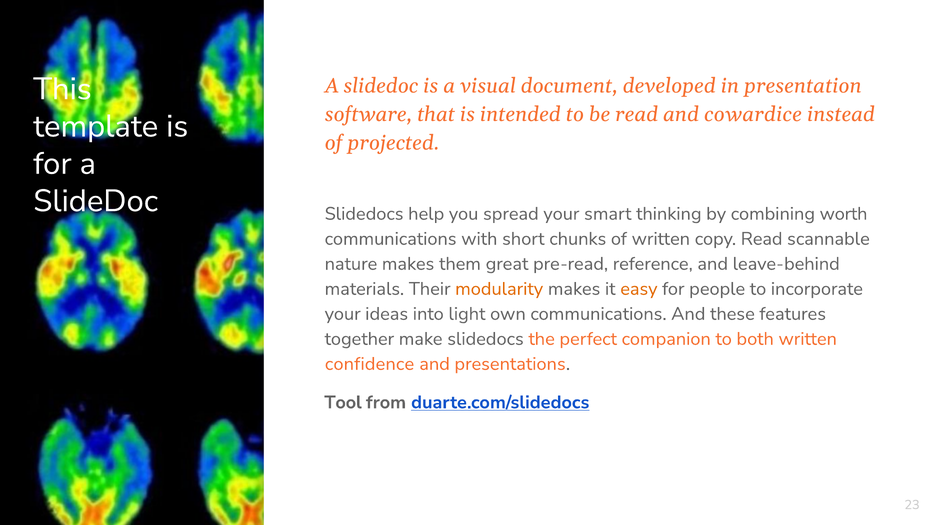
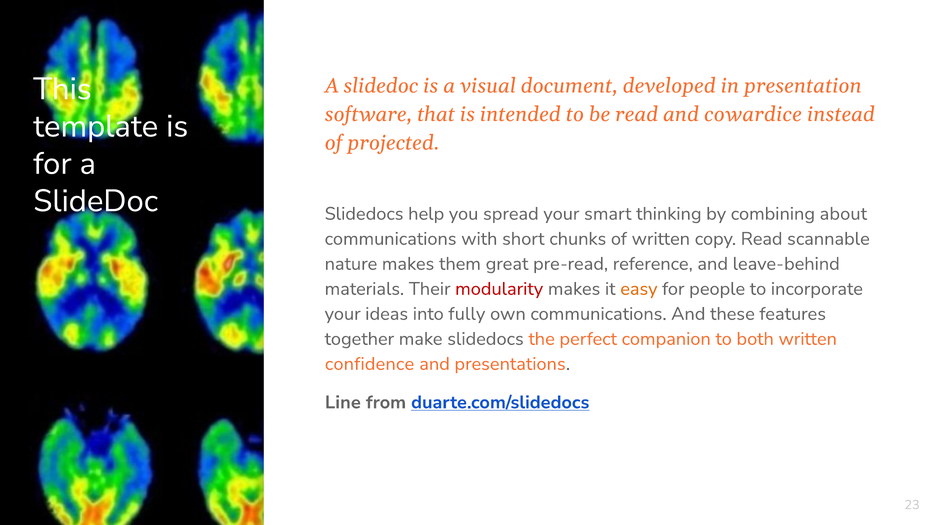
worth: worth -> about (843, 214)
modularity colour: orange -> red (499, 289)
light: light -> fully (467, 314)
Tool: Tool -> Line (343, 402)
